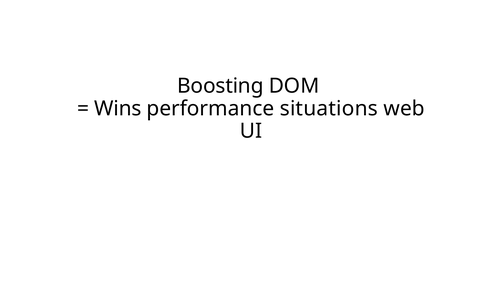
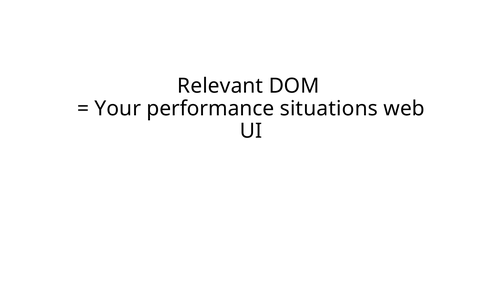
Boosting: Boosting -> Relevant (220, 86)
Wins: Wins -> Your (118, 109)
